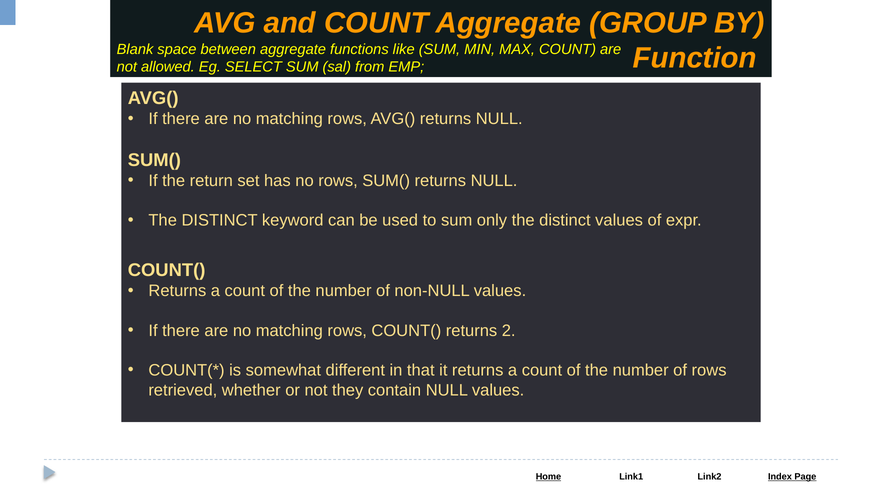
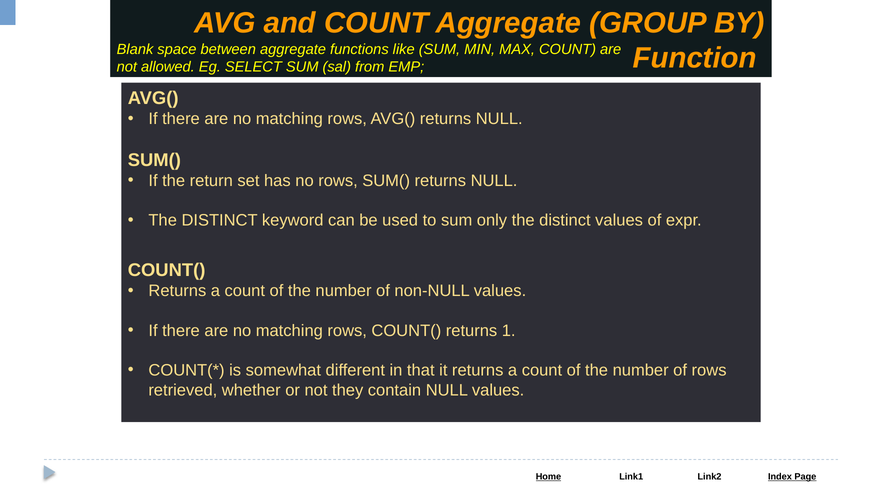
2: 2 -> 1 (509, 331)
